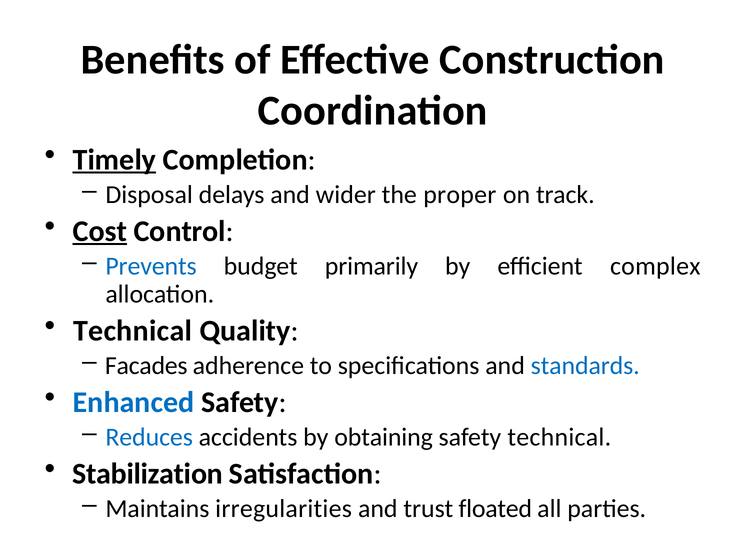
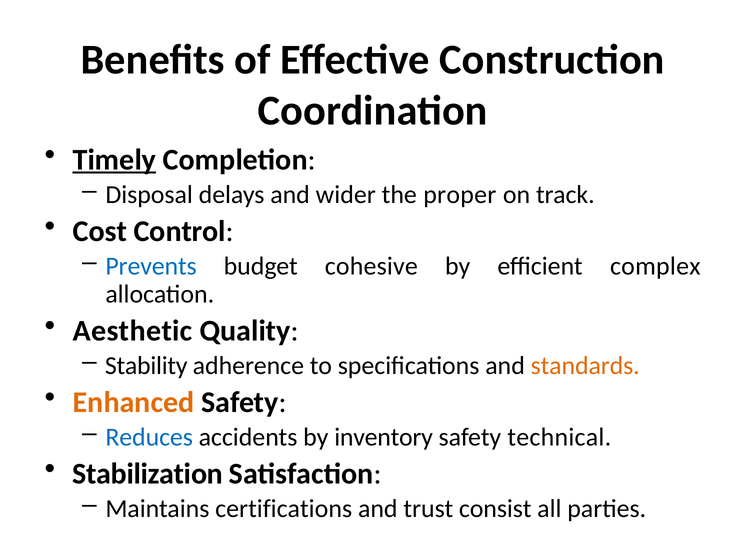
Cost underline: present -> none (100, 231)
primarily: primarily -> cohesive (371, 266)
Technical: Technical -> Aesthetic (133, 331)
Facades: Facades -> Stability (146, 366)
standards colour: blue -> orange (585, 366)
Enhanced colour: blue -> orange (134, 403)
obtaining: obtaining -> inventory (384, 437)
irregularities: irregularities -> certifications (284, 509)
floated: floated -> consist (495, 509)
